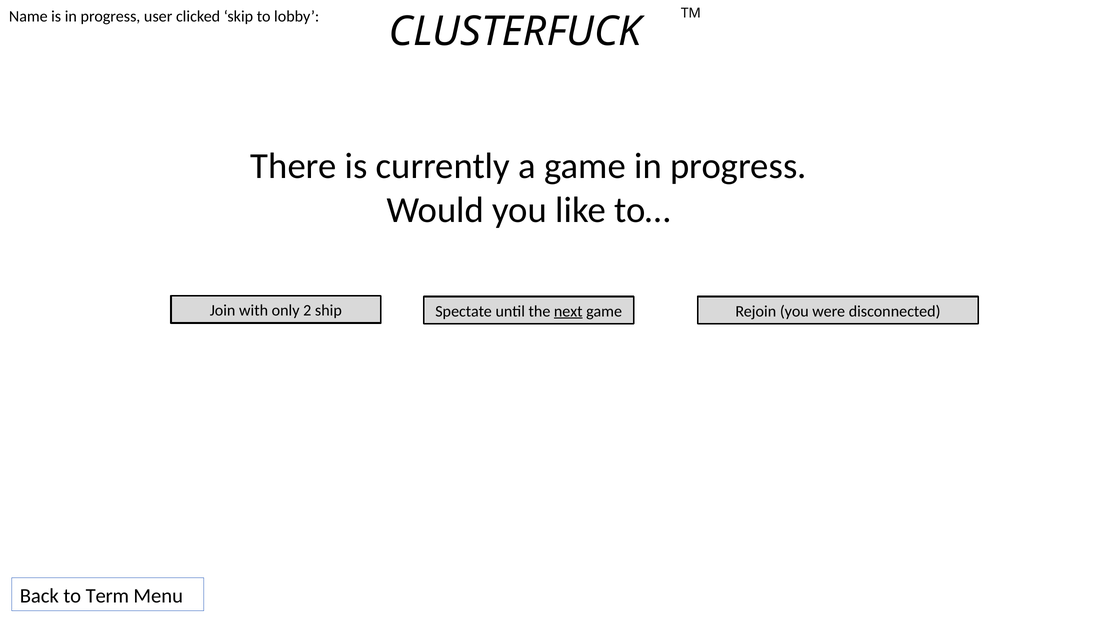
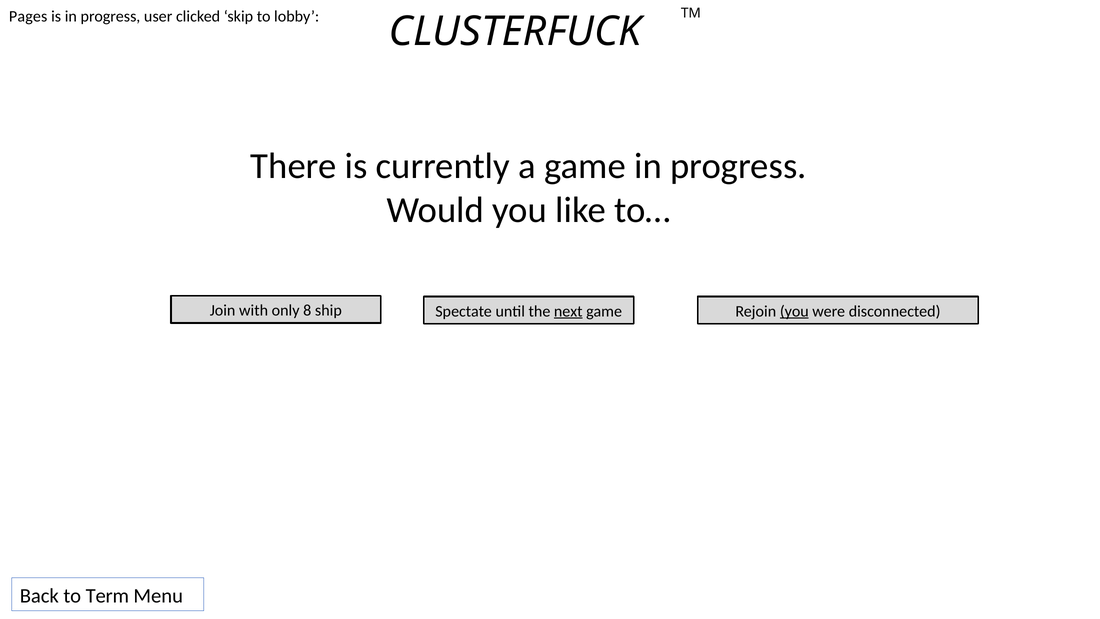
Name: Name -> Pages (28, 16)
2: 2 -> 8 (307, 310)
you underline: none -> present (794, 311)
